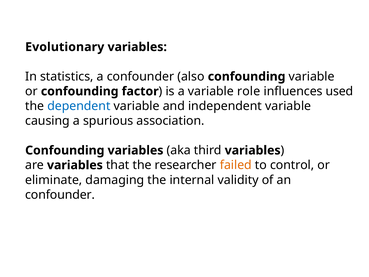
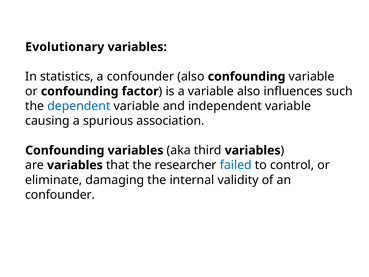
variable role: role -> also (249, 91)
used: used -> such (339, 91)
failed colour: orange -> blue (236, 165)
